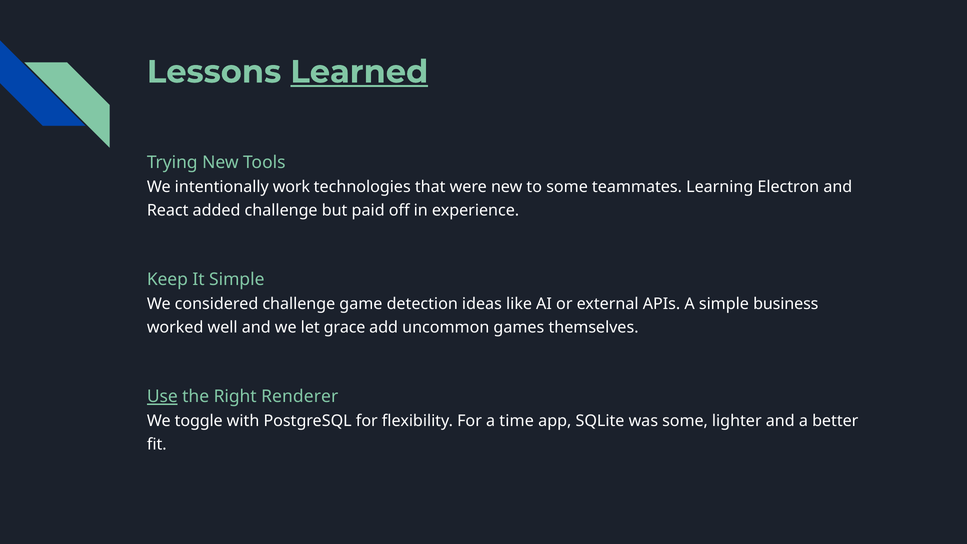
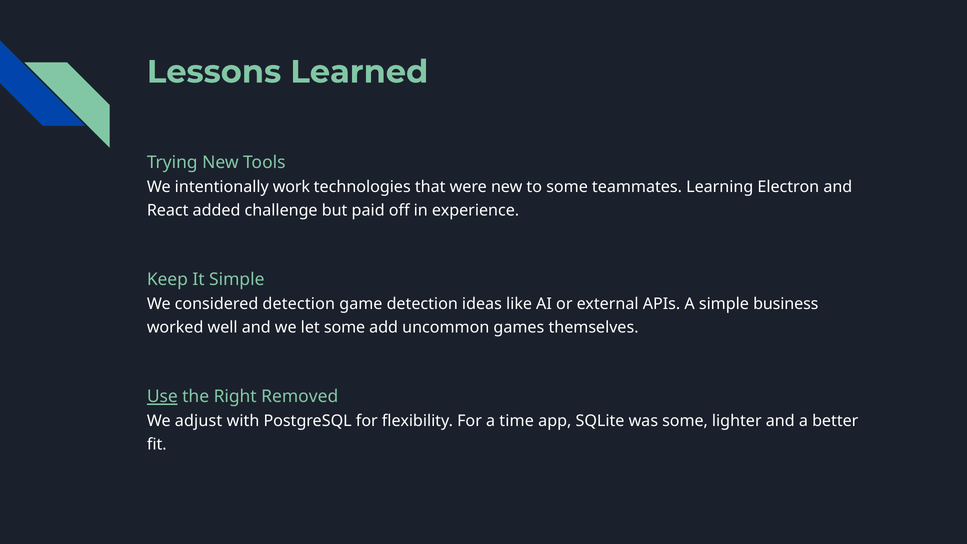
Learned underline: present -> none (359, 72)
considered challenge: challenge -> detection (299, 304)
let grace: grace -> some (345, 327)
Renderer: Renderer -> Removed (300, 397)
toggle: toggle -> adjust (199, 421)
